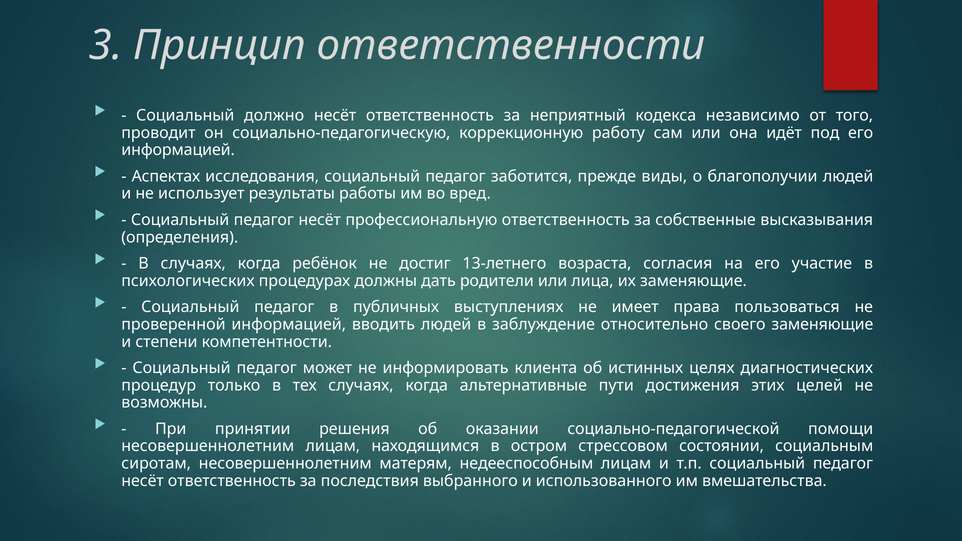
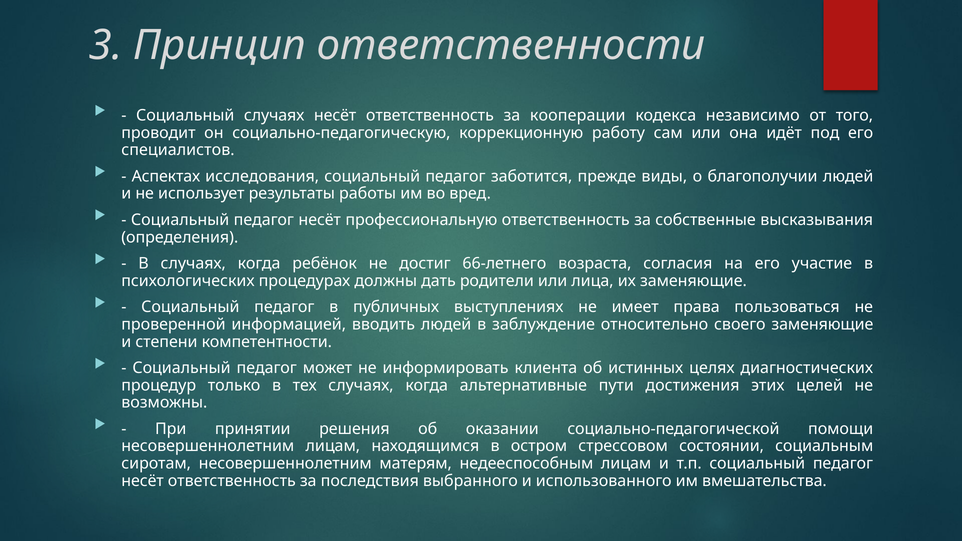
Социальный должно: должно -> случаях (274, 115)
неприятный: неприятный -> кооперации (578, 115)
информацией: информацией -> специалистов (178, 150)
13-летнего: 13-летнего -> 66-летнего (504, 264)
